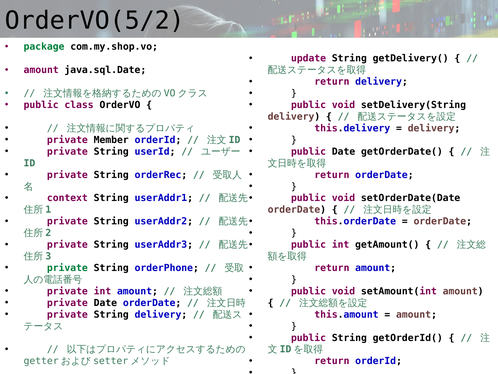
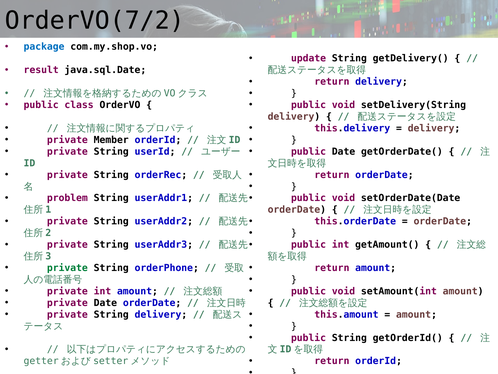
OrderVO(5/2: OrderVO(5/2 -> OrderVO(7/2 (95, 21)
package colour: green -> blue (44, 47)
amount: amount -> result (41, 70)
context: context -> problem (67, 198)
